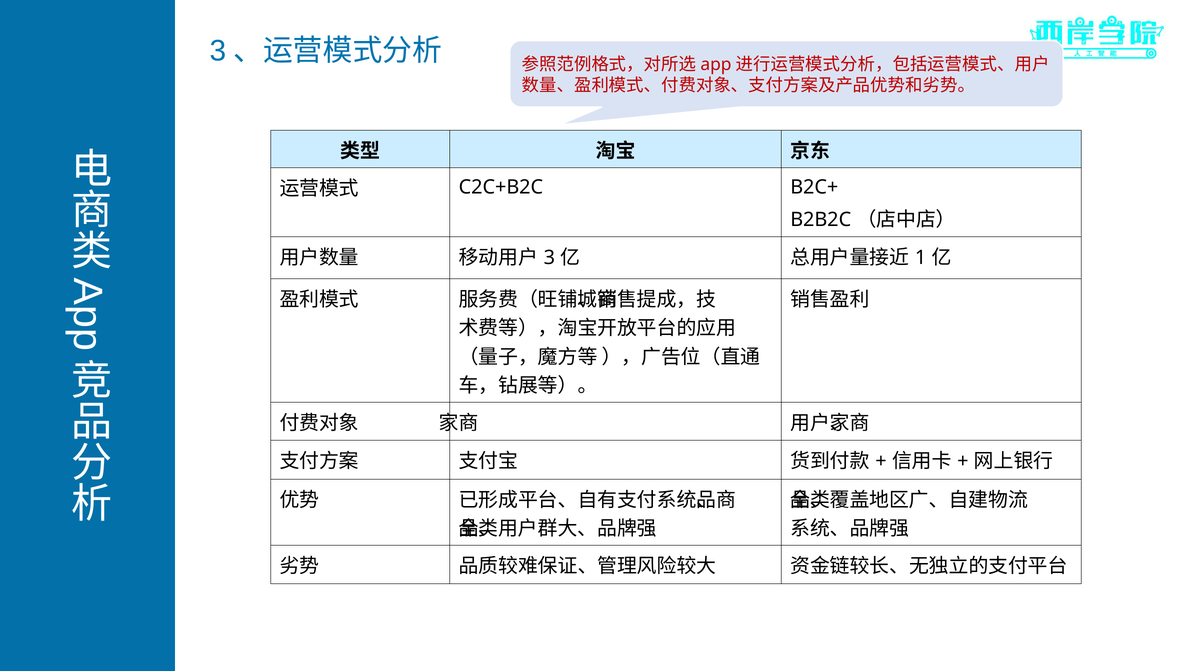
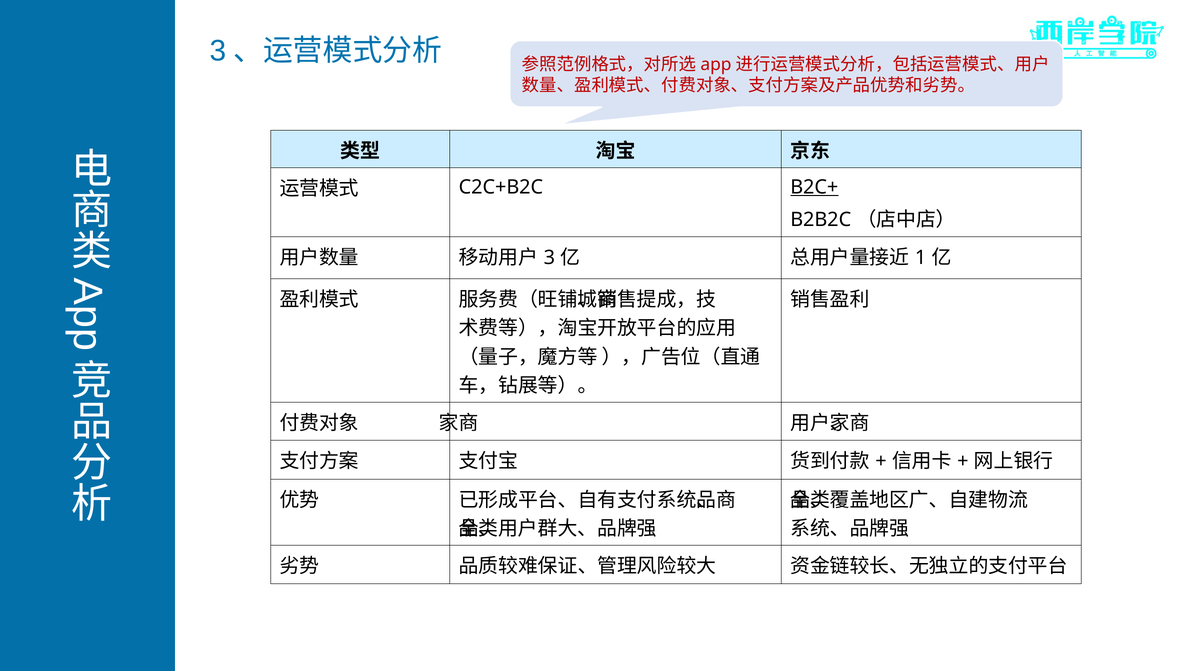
B2C+ underline: none -> present (814, 187)
